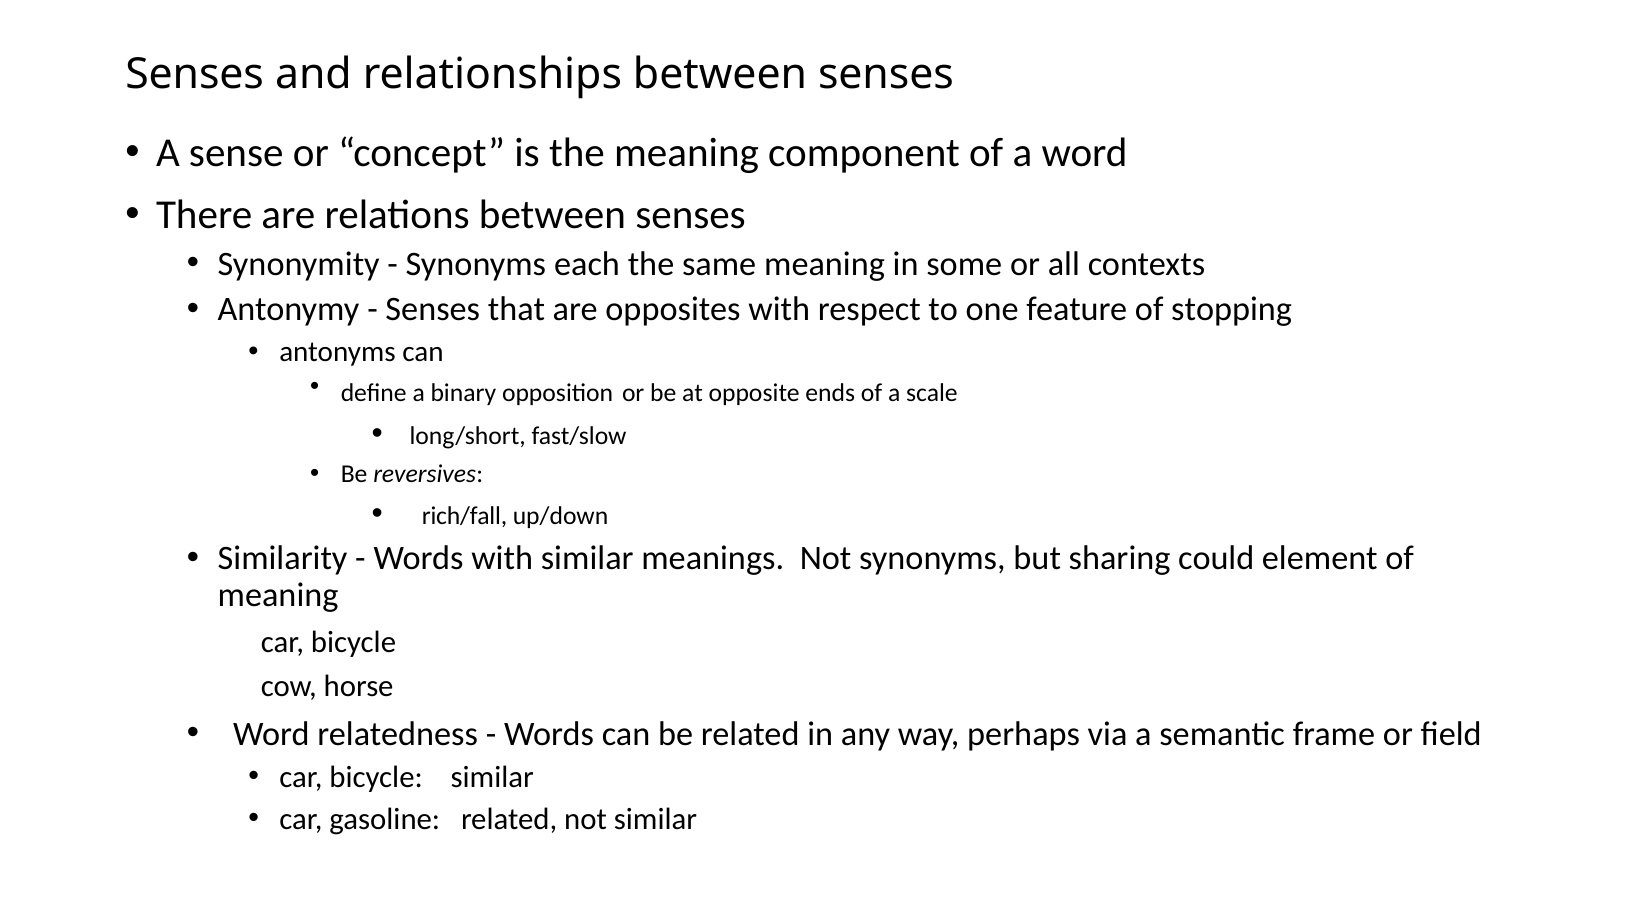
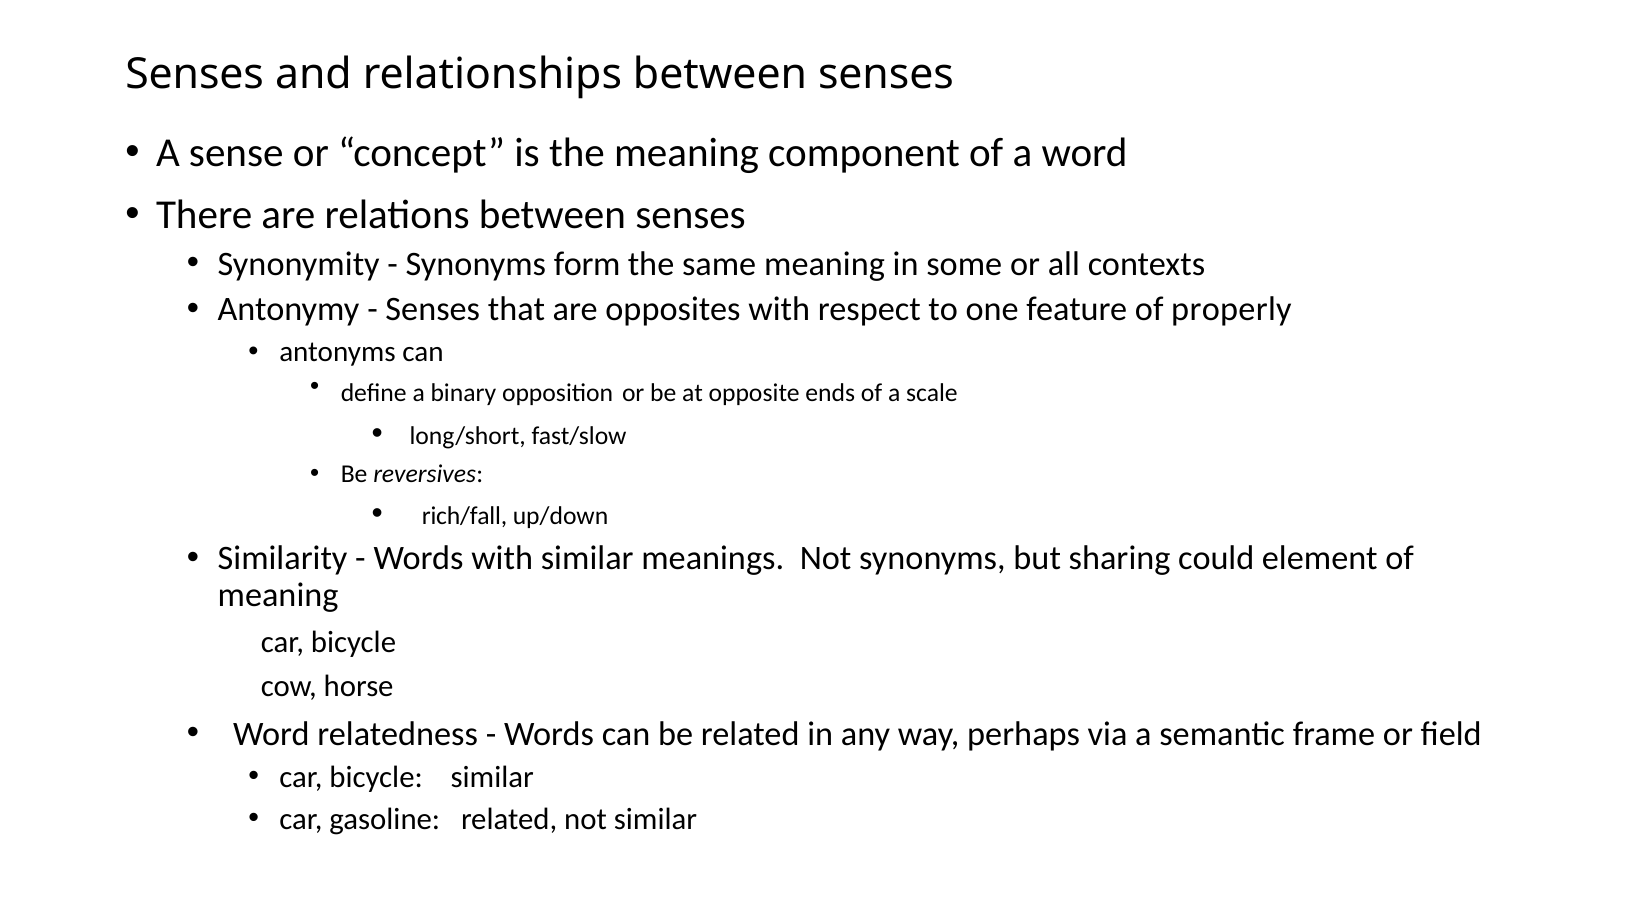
each: each -> form (587, 264)
stopping: stopping -> properly (1231, 309)
